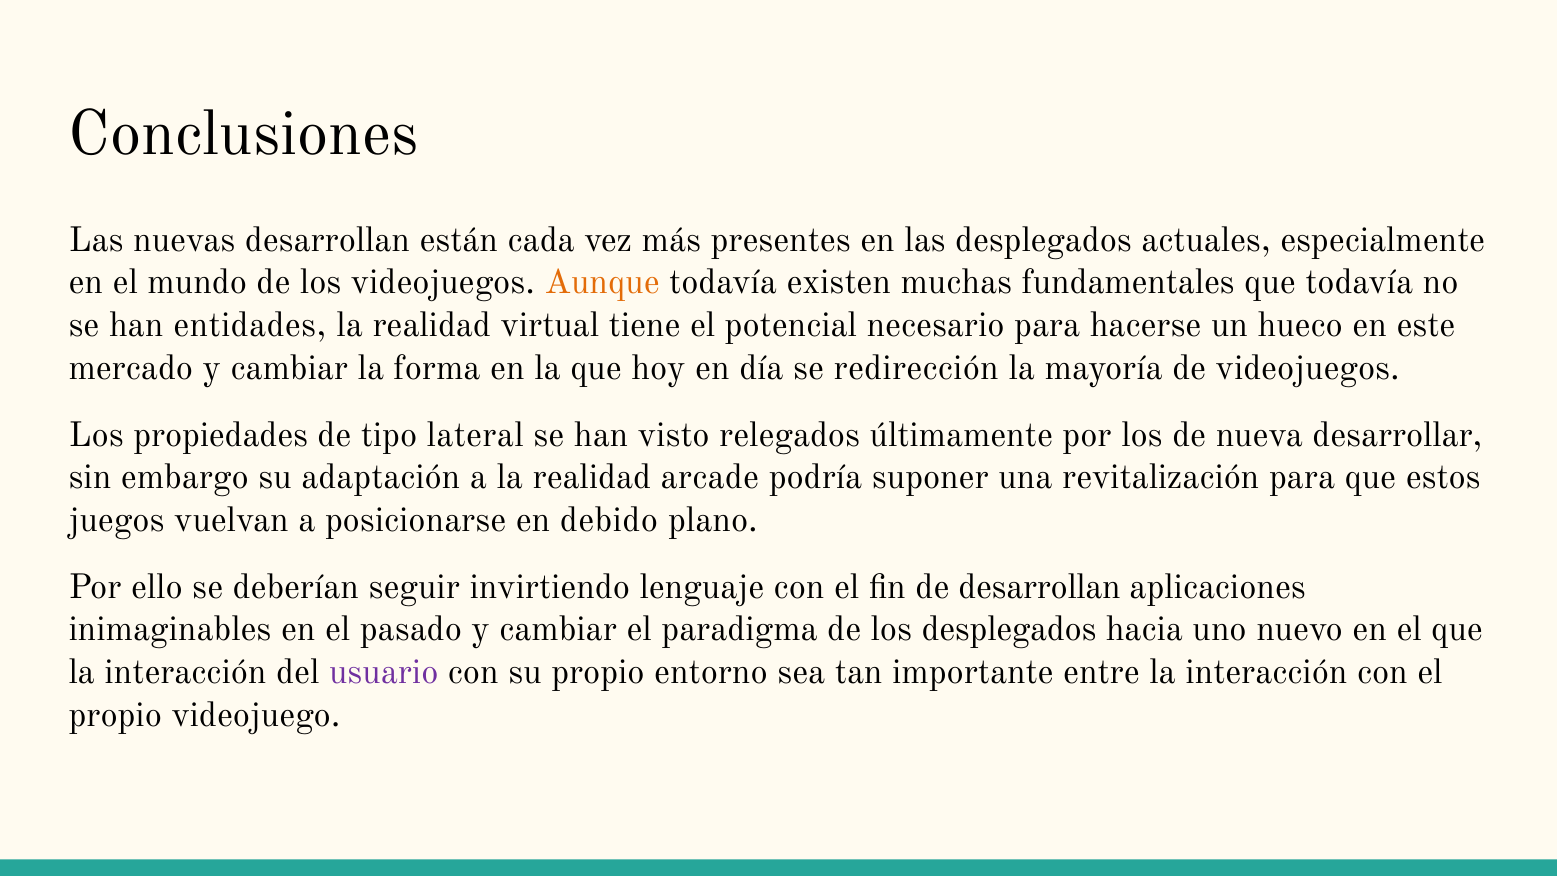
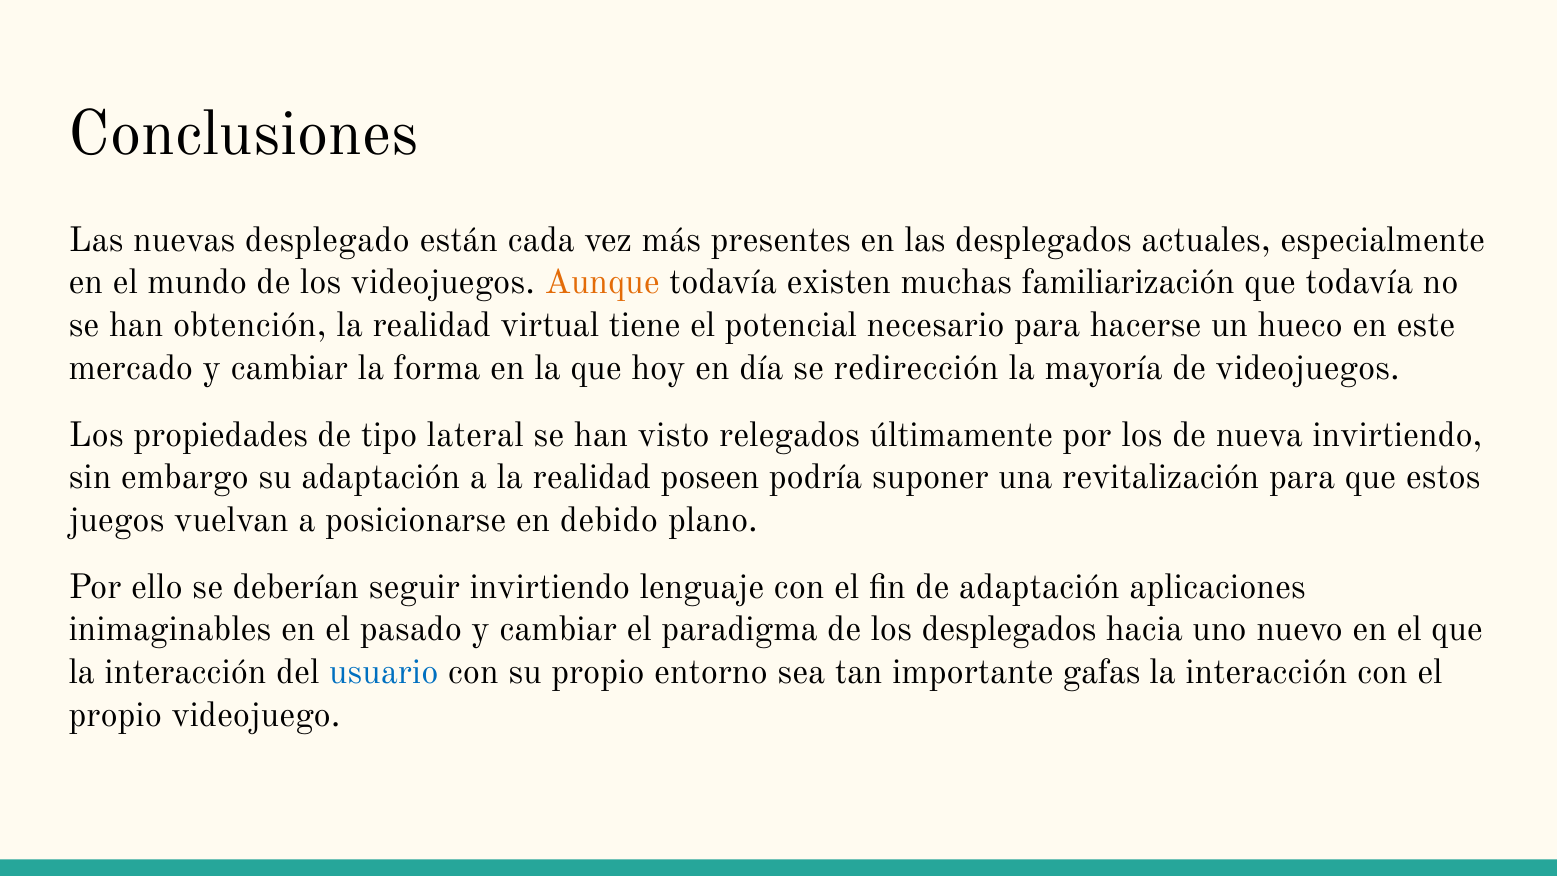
nuevas desarrollan: desarrollan -> desplegado (327, 240)
fundamentales: fundamentales -> familiarización (1128, 283)
entidades: entidades -> obtención (250, 325)
nueva desarrollar: desarrollar -> invirtiendo (1397, 435)
arcade: arcade -> poseen (710, 477)
de desarrollan: desarrollan -> adaptación (1039, 587)
usuario colour: purple -> blue (384, 672)
entre: entre -> gafas (1102, 672)
